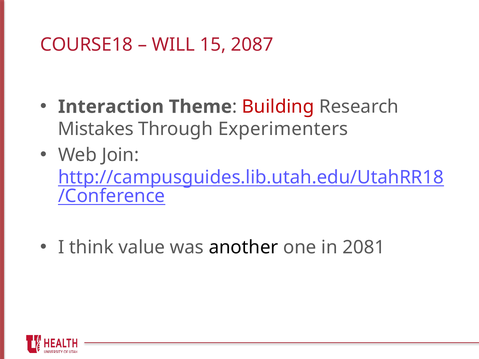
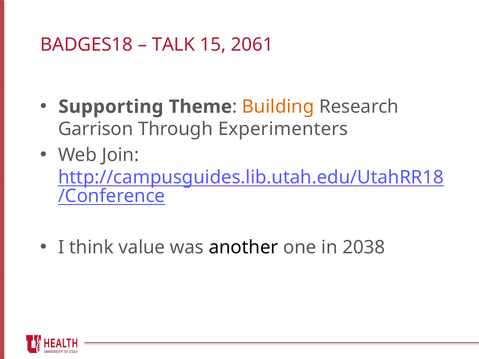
COURSE18: COURSE18 -> BADGES18 (87, 45)
WILL: WILL -> TALK (173, 45)
2087: 2087 -> 2061 (252, 45)
Interaction: Interaction -> Supporting (111, 107)
Building colour: red -> orange (278, 107)
Mistakes: Mistakes -> Garrison (96, 129)
2081: 2081 -> 2038 (364, 248)
